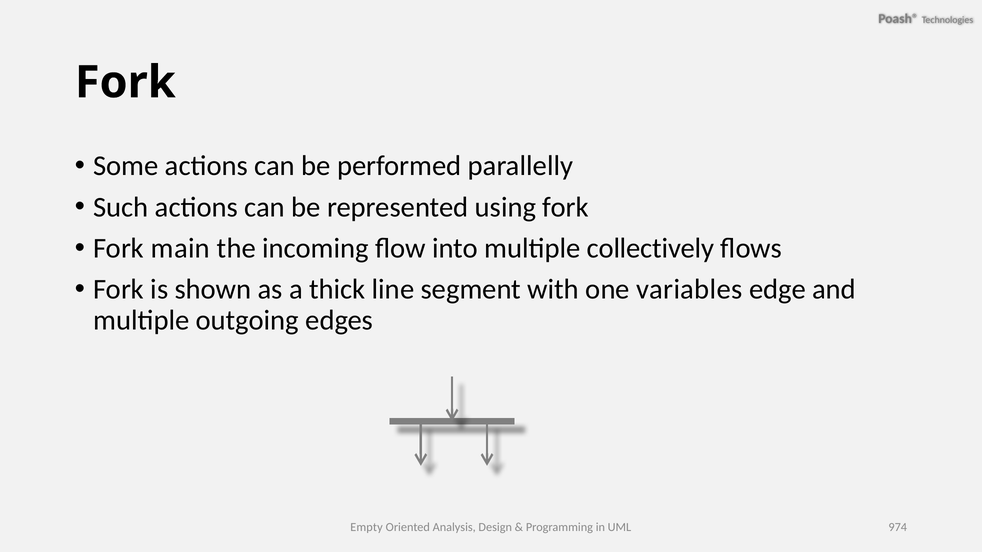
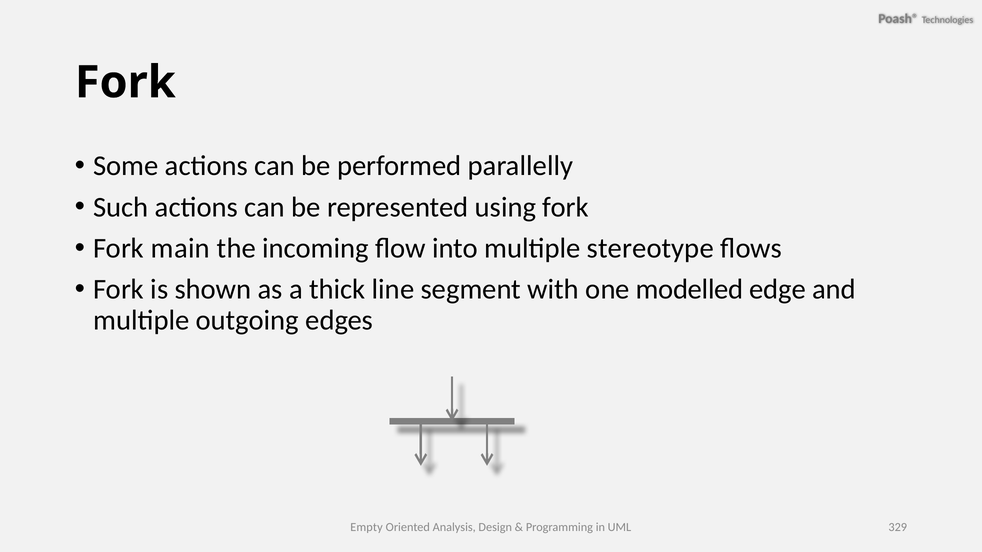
collectively: collectively -> stereotype (650, 248)
variables: variables -> modelled (690, 290)
974: 974 -> 329 (898, 527)
